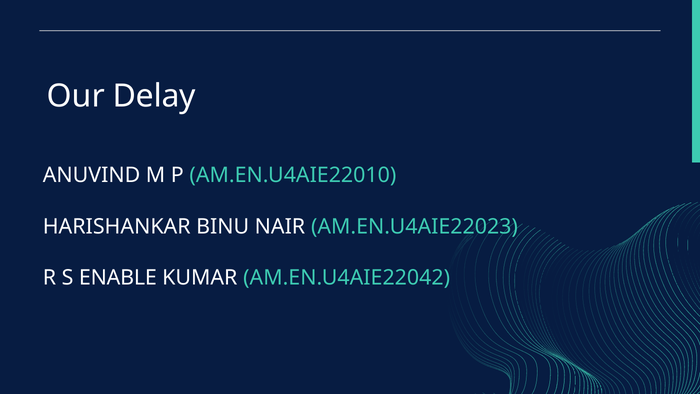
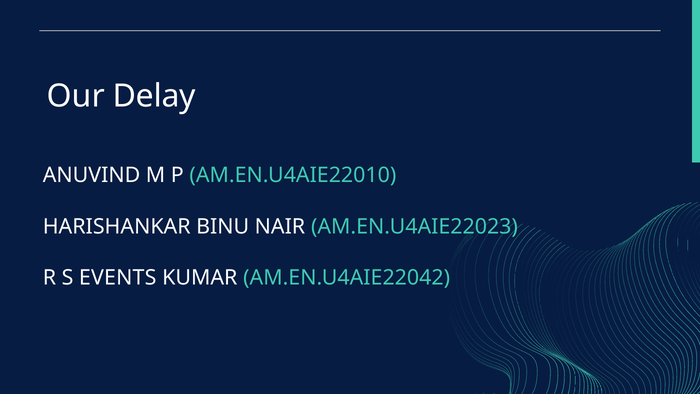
ENABLE: ENABLE -> EVENTS (118, 278)
